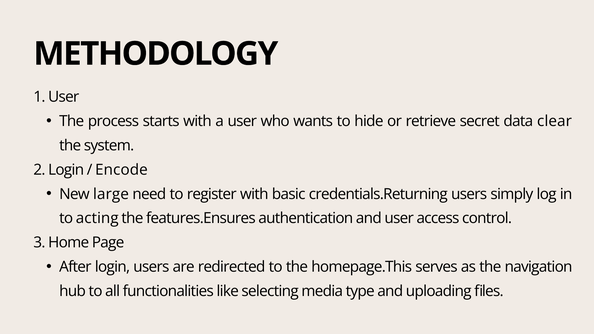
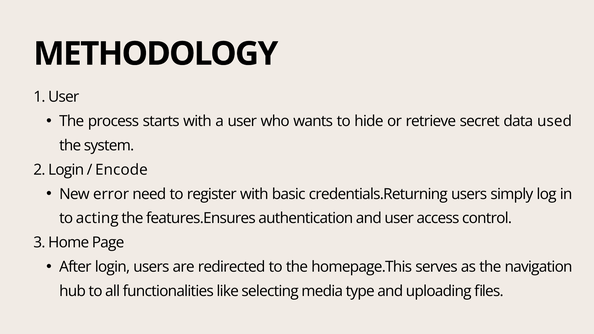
clear: clear -> used (554, 121)
large: large -> error (111, 194)
